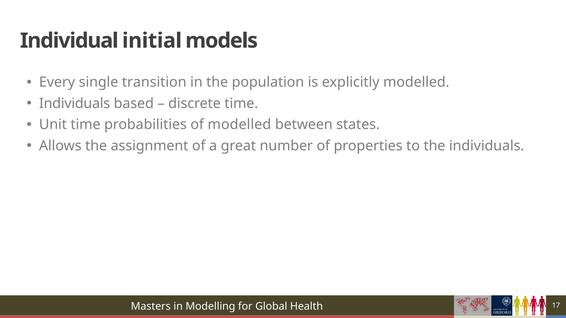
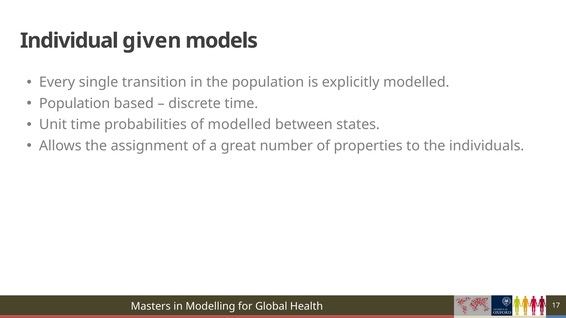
initial: initial -> given (152, 41)
Individuals: Individuals -> Population (75, 104)
